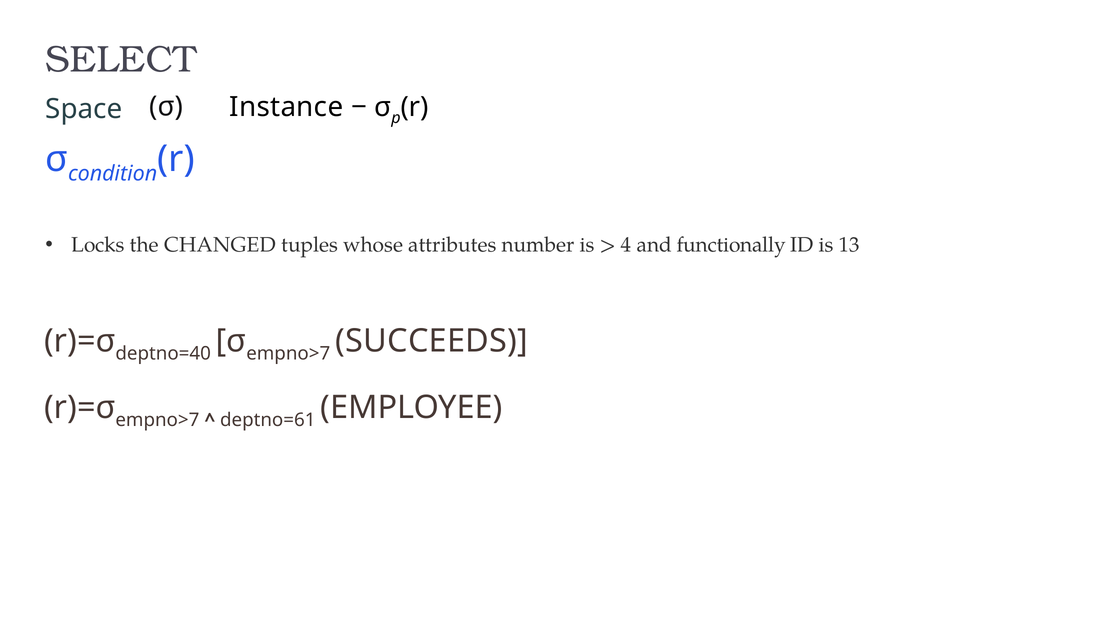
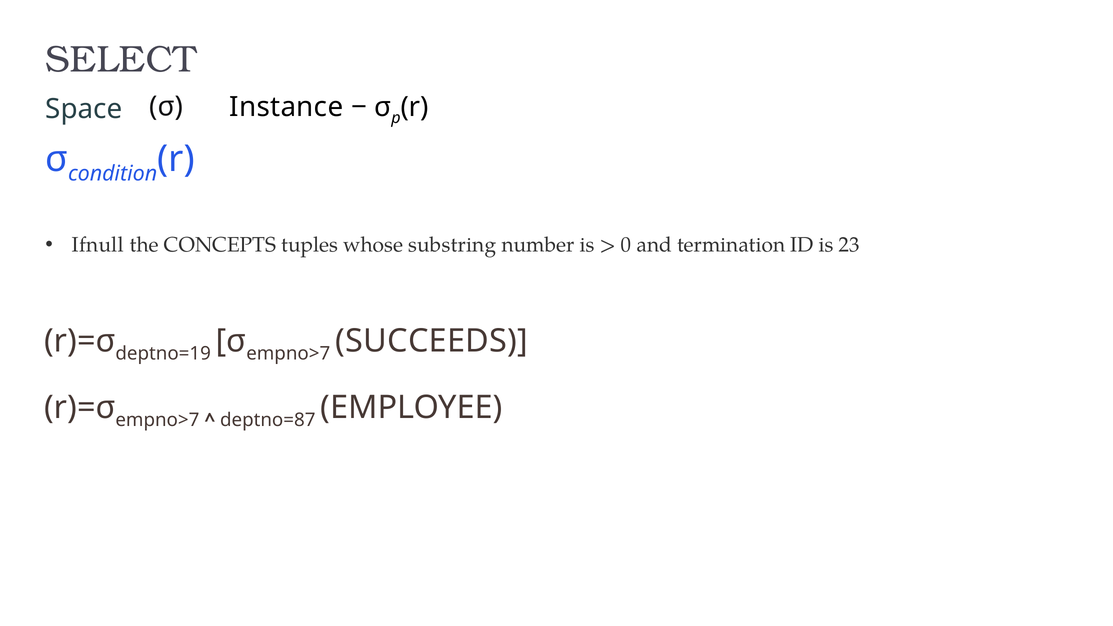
Locks: Locks -> Ifnull (98, 245)
CHANGED: CHANGED -> CONCEPTS (220, 245)
attributes: attributes -> substring (452, 245)
4: 4 -> 0 (626, 245)
functionally: functionally -> termination (731, 245)
13: 13 -> 23 (849, 245)
deptno=40: deptno=40 -> deptno=19 (163, 354)
deptno=61: deptno=61 -> deptno=87 (268, 420)
